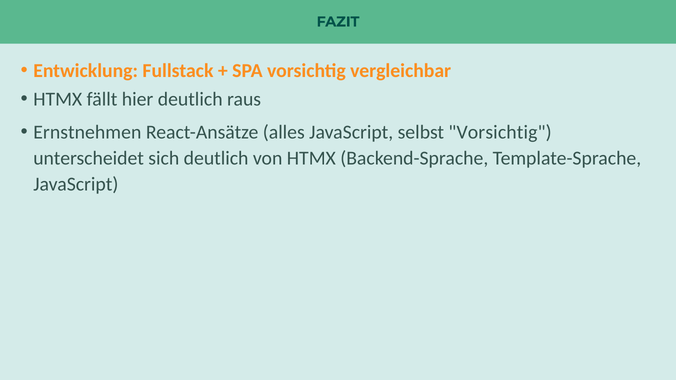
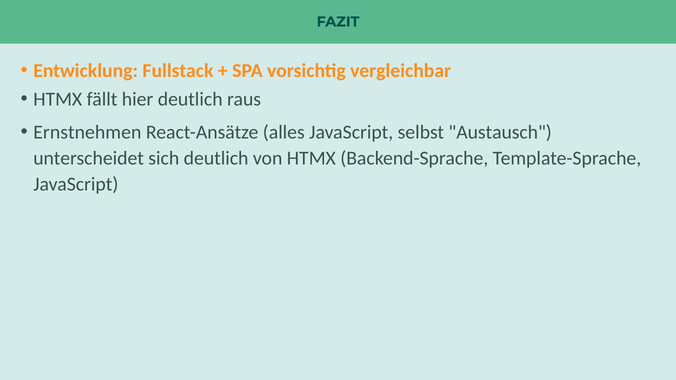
selbst Vorsichtig: Vorsichtig -> Austausch (500, 133)
